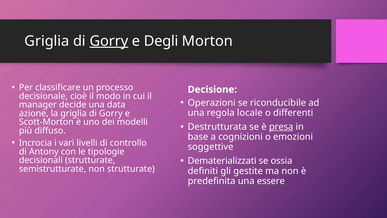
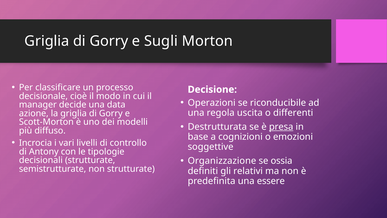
Gorry underline: present -> none (109, 41)
Degli: Degli -> Sugli (161, 41)
locale: locale -> uscita (250, 113)
Dematerializzati: Dematerializzati -> Organizzazione (222, 161)
gestite: gestite -> relativi (248, 171)
